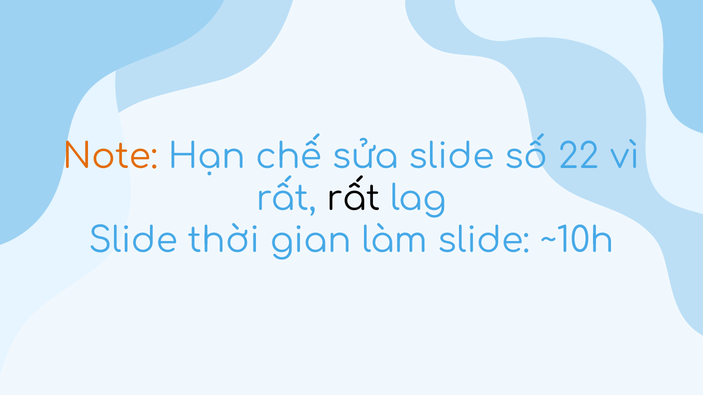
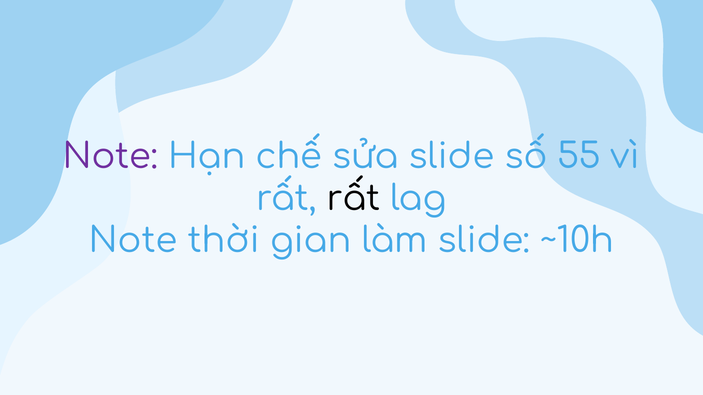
Note colour: orange -> purple (110, 157)
22: 22 -> 55 (579, 157)
Slide: Slide -> Note (133, 241)
